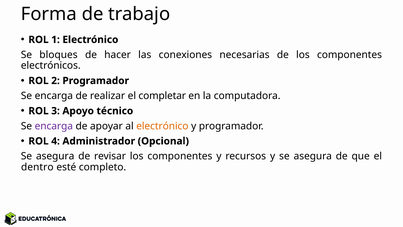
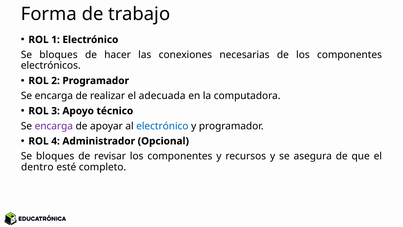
completar: completar -> adecuada (162, 96)
electrónico colour: orange -> blue (162, 126)
asegura: asegura -> bloques (55, 156)
